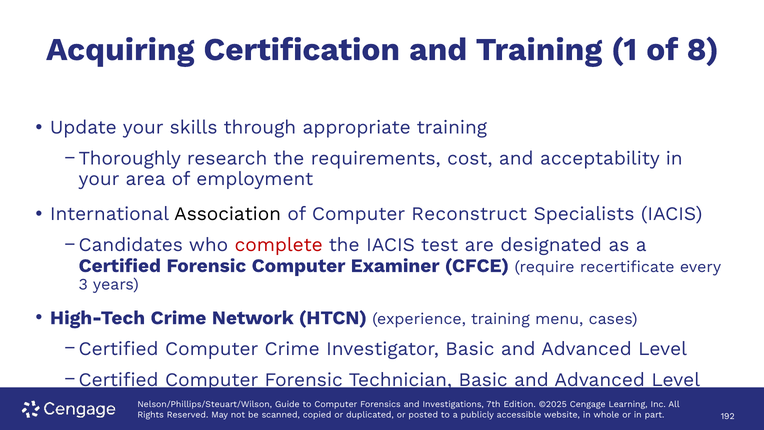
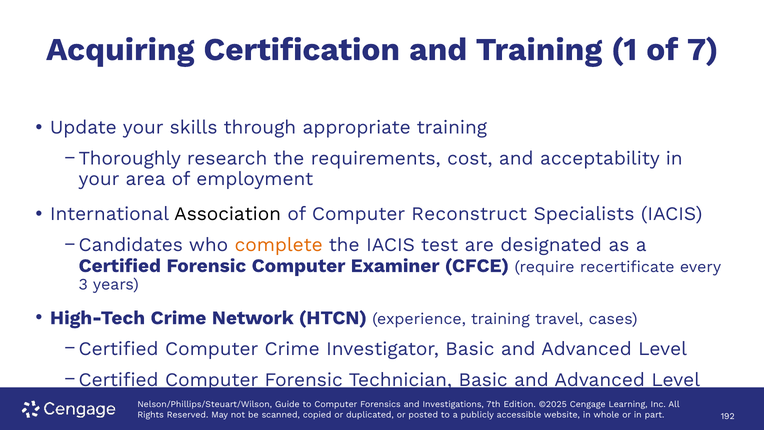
8: 8 -> 7 (703, 50)
complete colour: red -> orange (279, 245)
menu: menu -> travel (559, 319)
